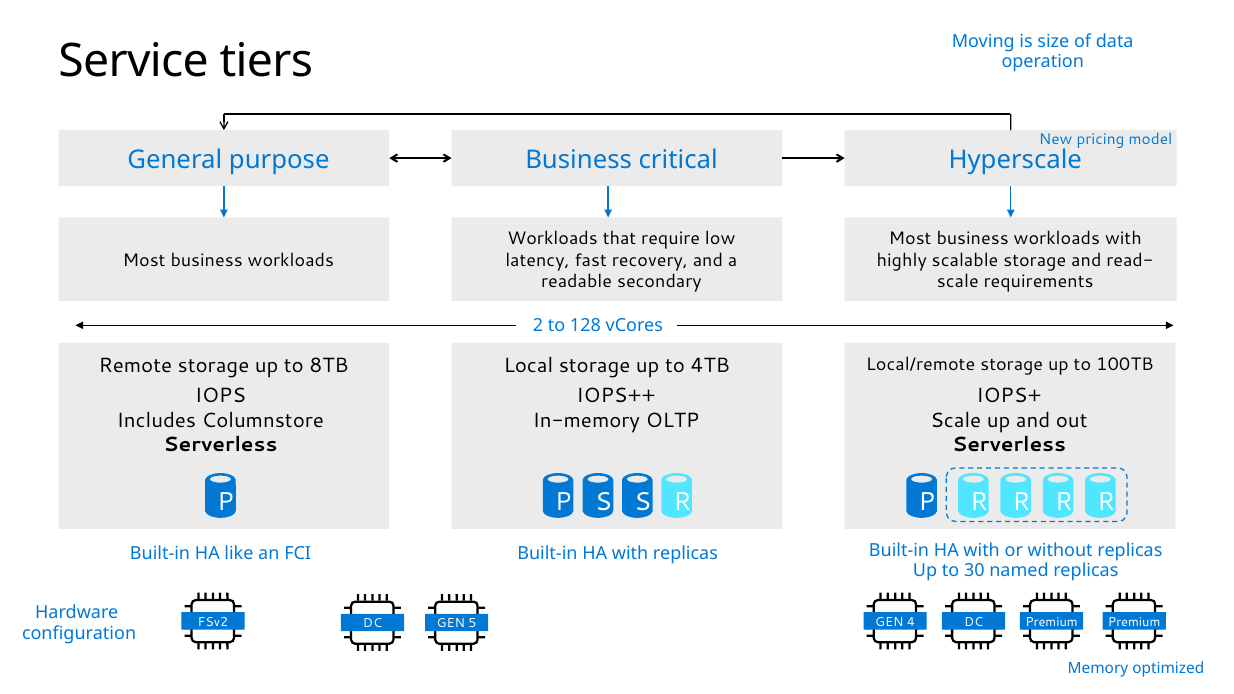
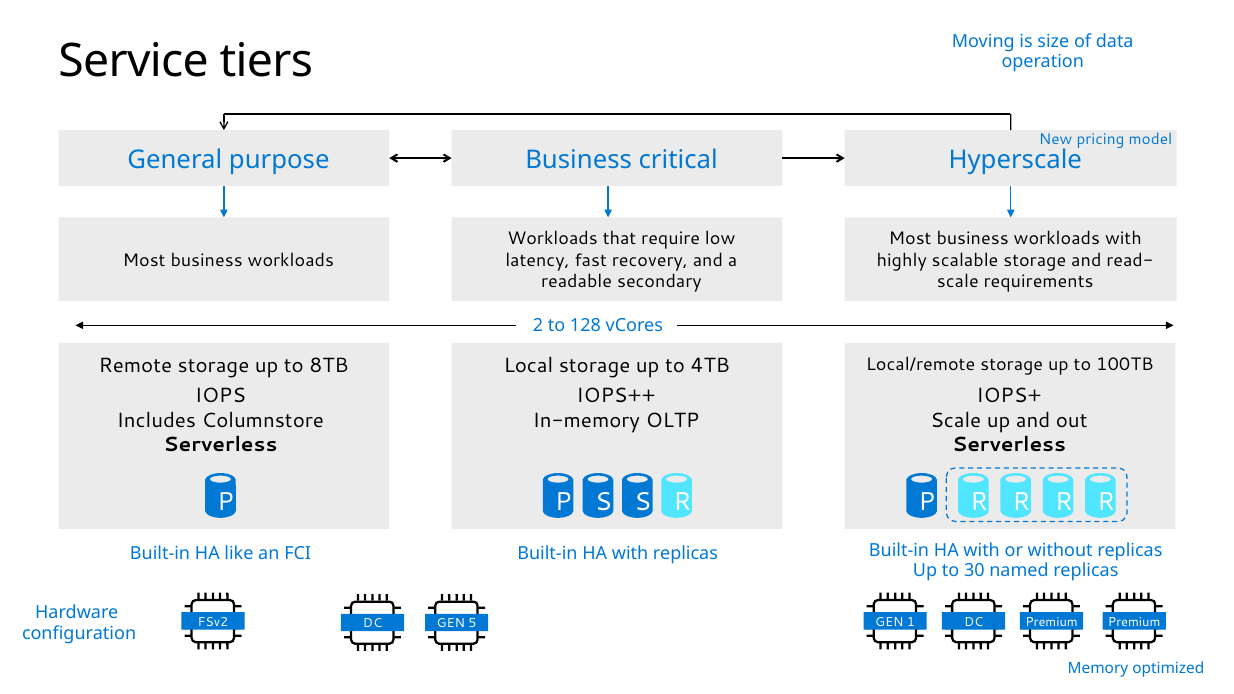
4: 4 -> 1 (911, 622)
